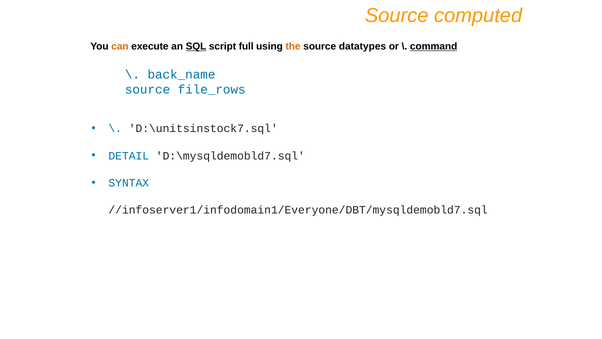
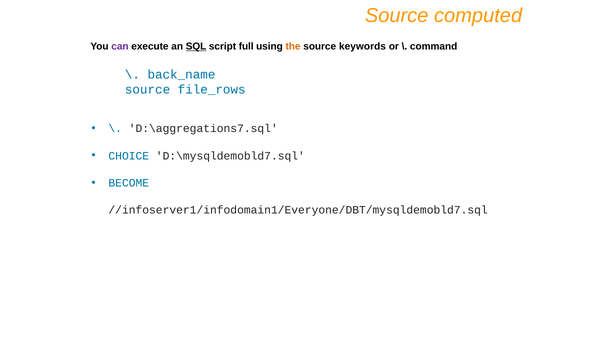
can colour: orange -> purple (120, 47)
datatypes: datatypes -> keywords (362, 47)
command underline: present -> none (434, 47)
D:\unitsinstock7.sql: D:\unitsinstock7.sql -> D:\aggregations7.sql (203, 129)
DETAIL: DETAIL -> CHOICE (129, 156)
SYNTAX: SYNTAX -> BECOME (129, 183)
